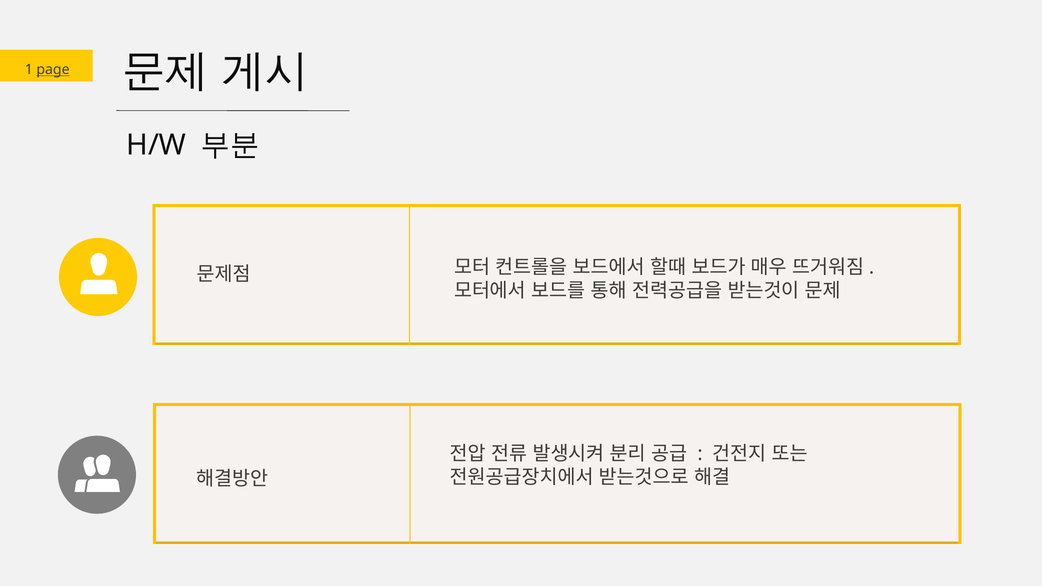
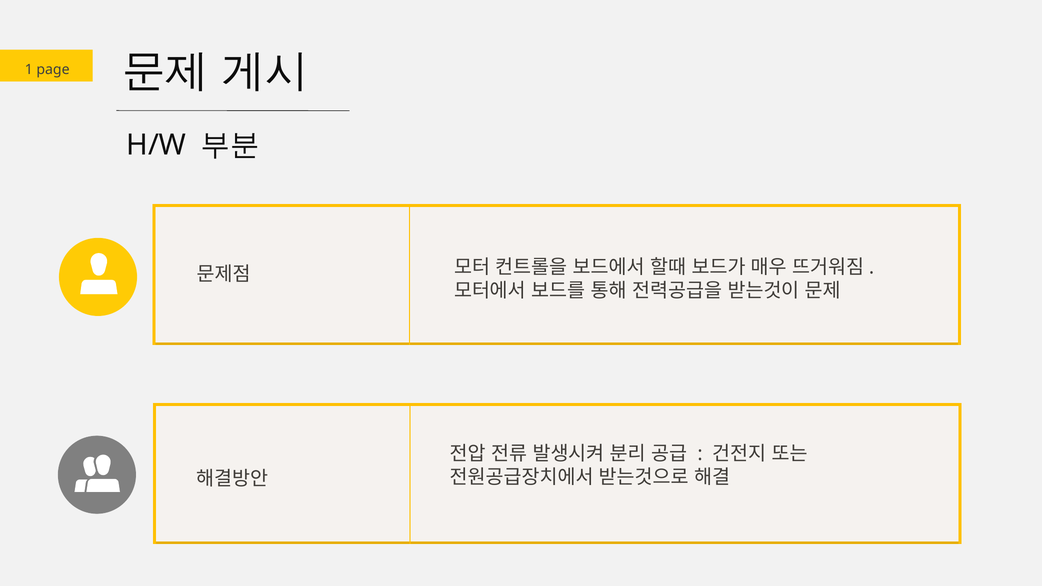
page underline: present -> none (53, 70)
